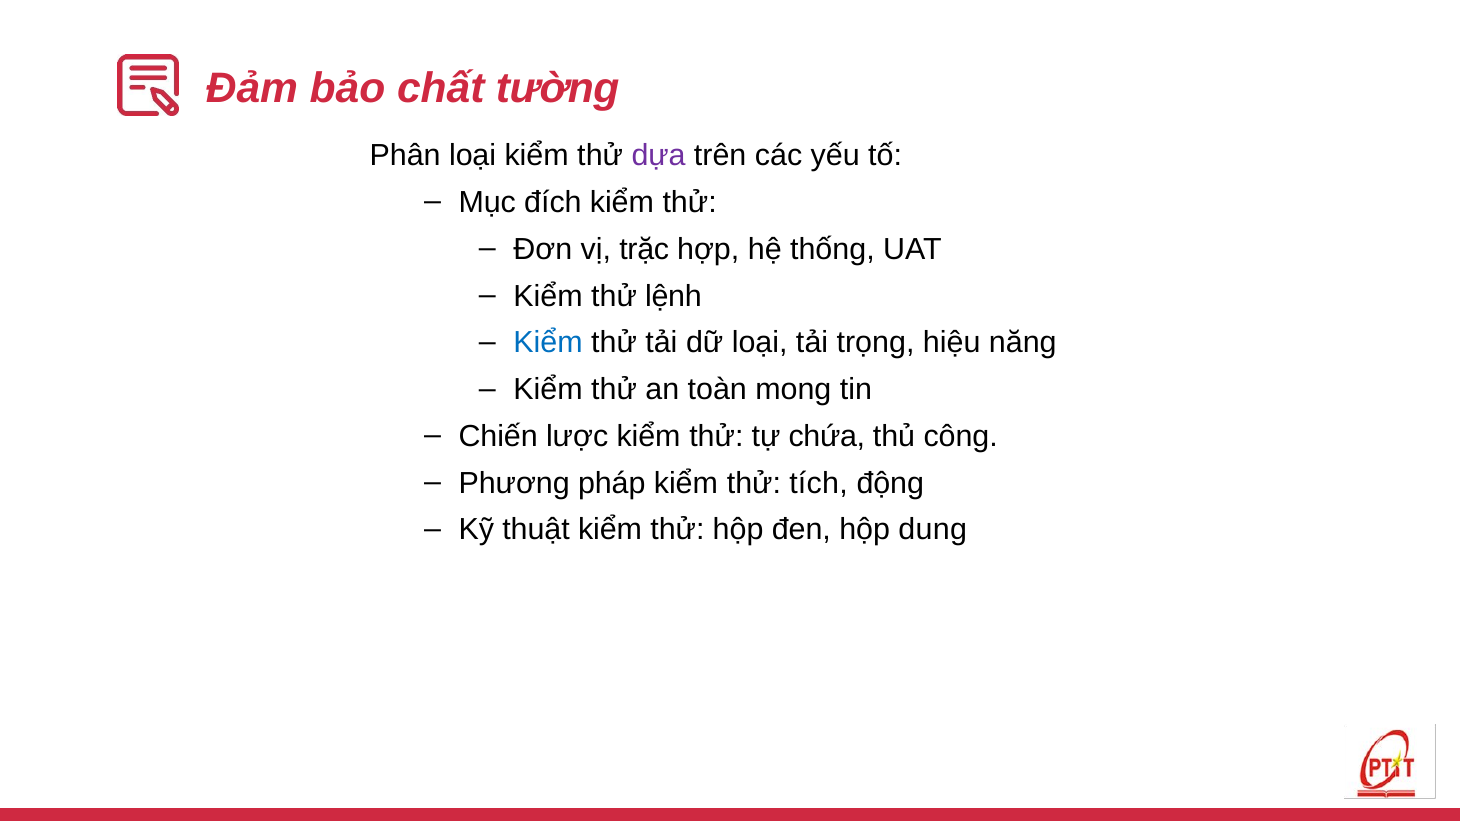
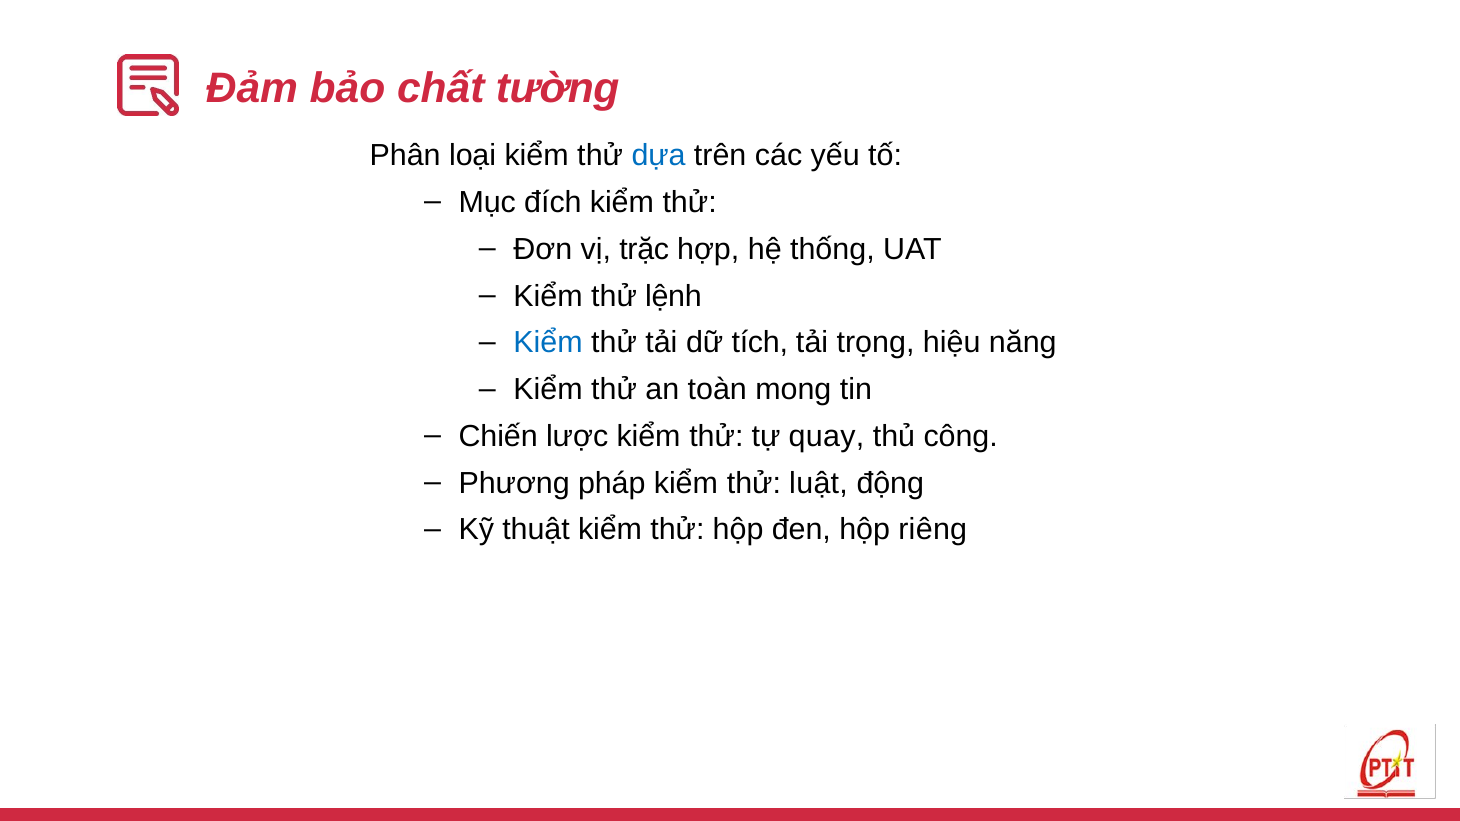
dựa colour: purple -> blue (659, 155)
dữ loại: loại -> tích (760, 343)
chứa: chứa -> quay (827, 437)
tích: tích -> luật (819, 483)
dung: dung -> riêng (933, 530)
